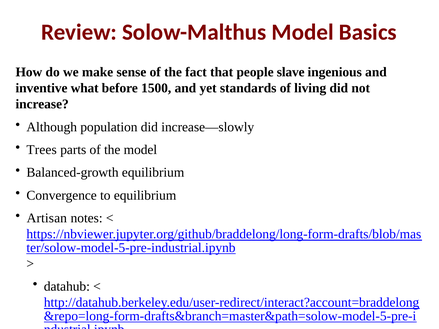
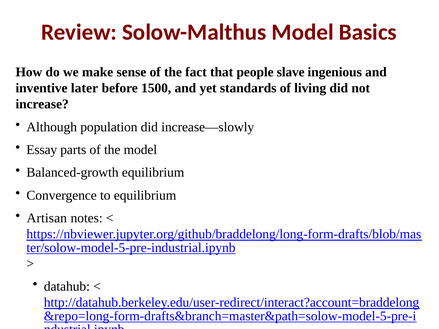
what: what -> later (85, 88)
Trees: Trees -> Essay (42, 150)
